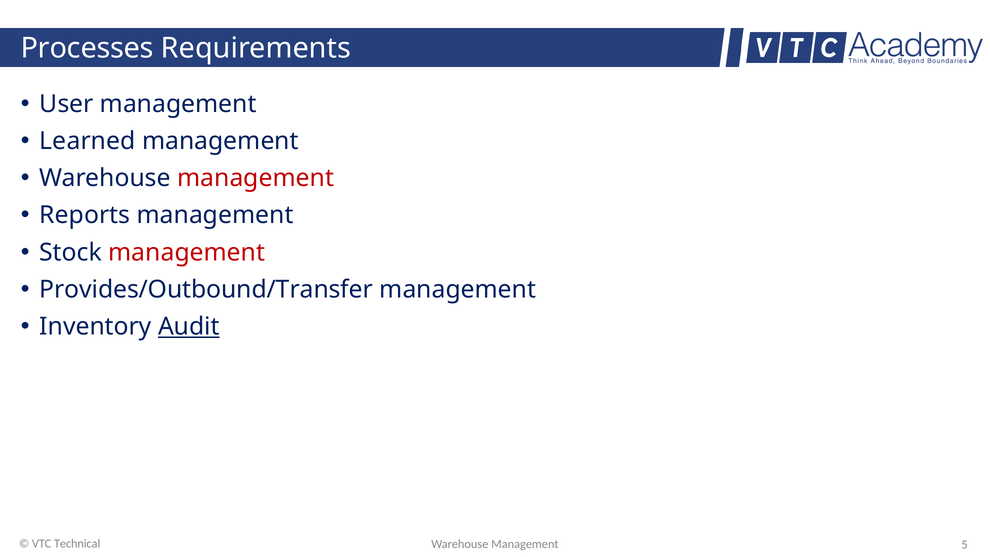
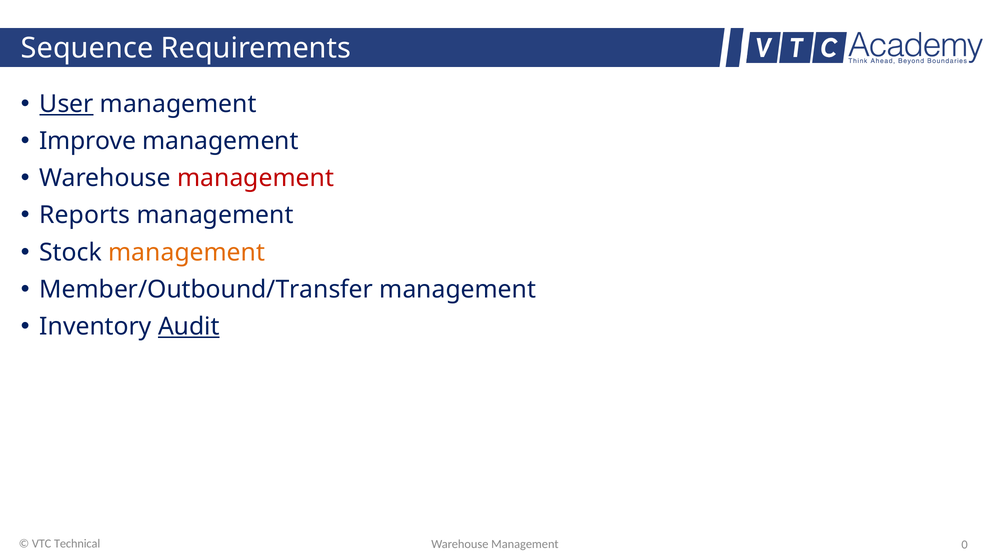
Processes: Processes -> Sequence (87, 48)
User underline: none -> present (66, 104)
Learned: Learned -> Improve (88, 141)
management colour: red -> orange (187, 252)
Provides/Outbound/Transfer: Provides/Outbound/Transfer -> Member/Outbound/Transfer (206, 289)
5: 5 -> 0 (965, 545)
